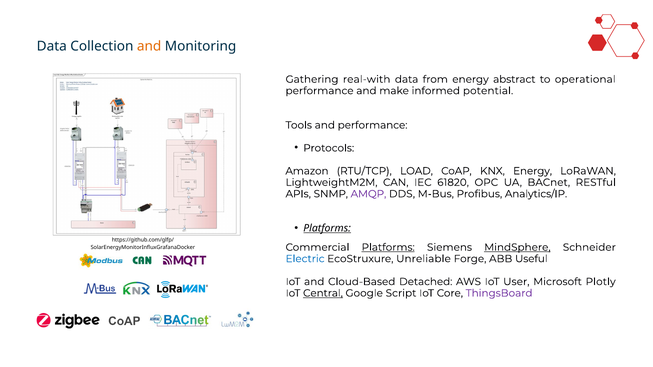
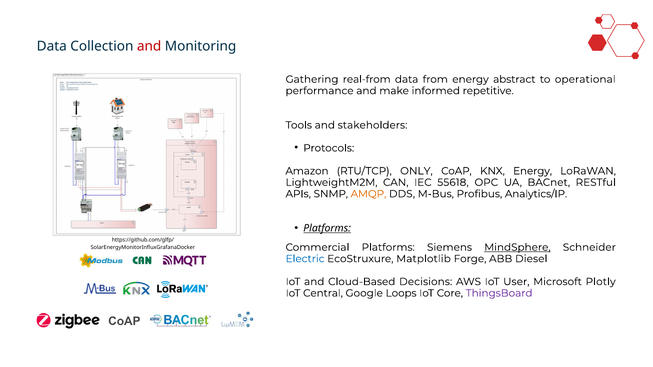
and colour: orange -> red (149, 46)
real-with: real-with -> real-from (367, 79)
potential: potential -> repetitive (488, 91)
and performance: performance -> stakeholders (373, 125)
LOAD: LOAD -> ONLY (416, 171)
61820: 61820 -> 55618 (453, 183)
AMQP colour: purple -> orange (368, 194)
Platforms underline: present -> none (388, 248)
Unreliable: Unreliable -> Matplotlib (423, 259)
Useful: Useful -> Diesel (531, 259)
Detached: Detached -> Decisions (426, 282)
Central underline: present -> none (323, 293)
Script: Script -> Loops (401, 293)
